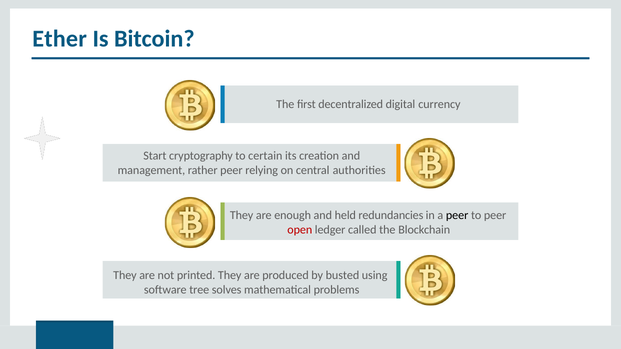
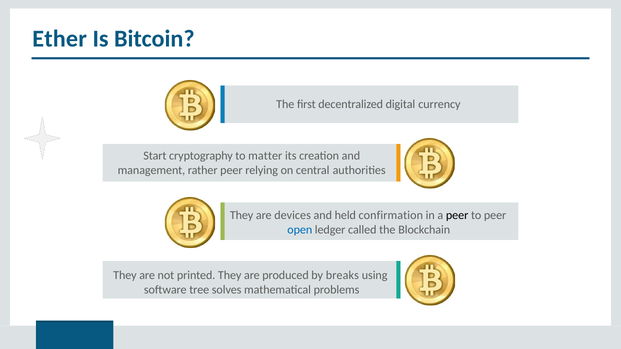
certain: certain -> matter (265, 156)
enough: enough -> devices (293, 216)
redundancies: redundancies -> confirmation (391, 216)
open colour: red -> blue (300, 230)
busted: busted -> breaks (342, 275)
